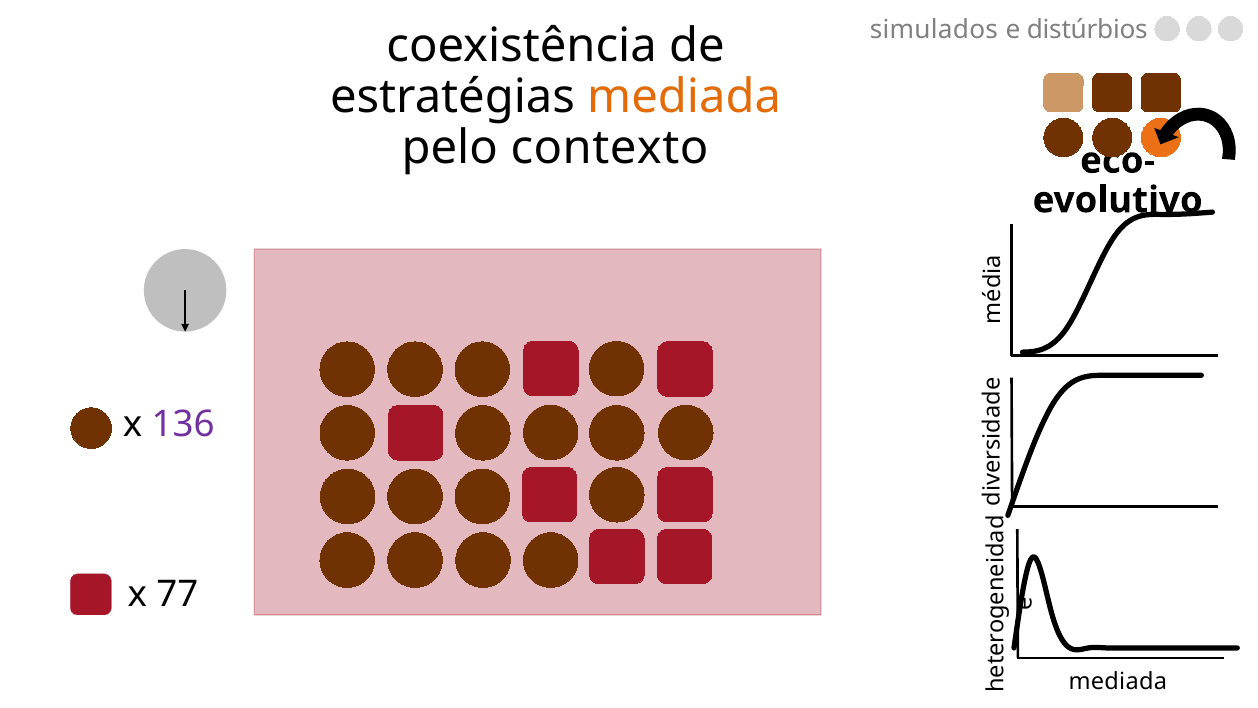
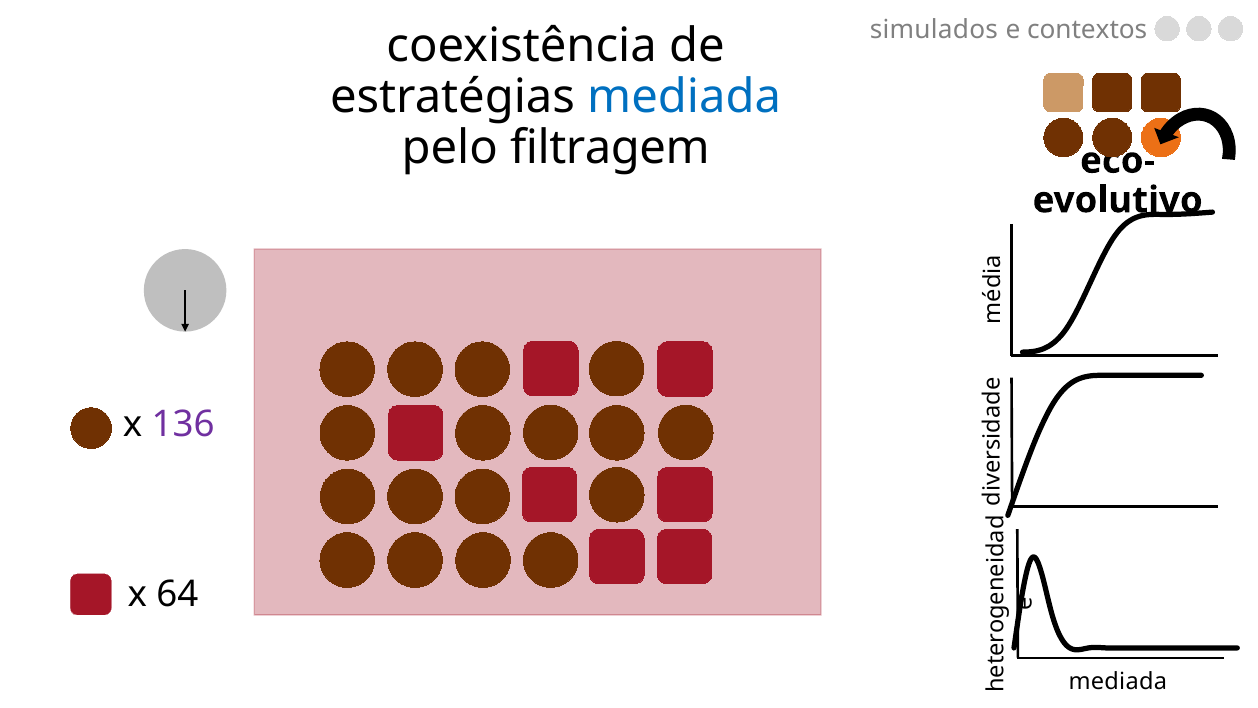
distúrbios: distúrbios -> contextos (1087, 29)
mediada colour: orange -> blue (684, 97)
contexto: contexto -> filtragem (610, 148)
77: 77 -> 64 (177, 594)
